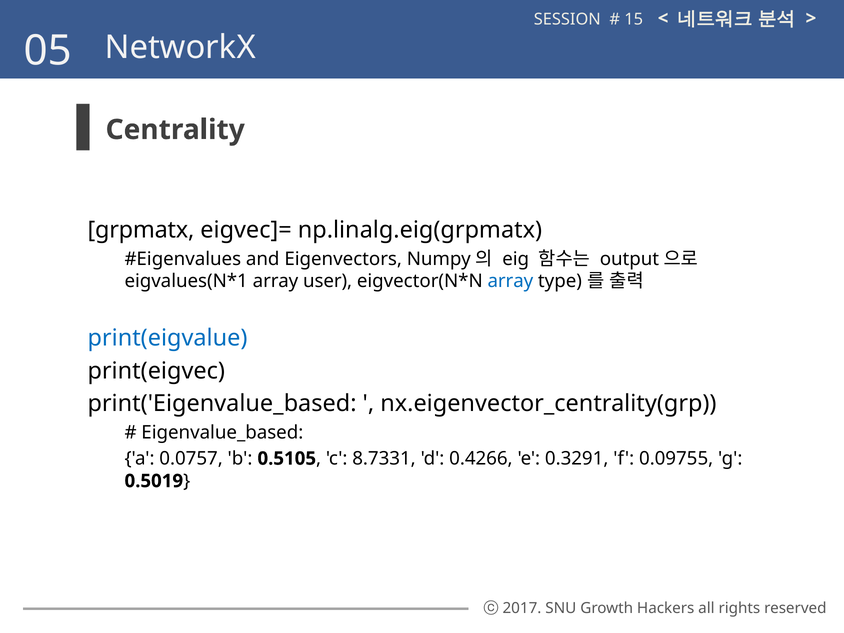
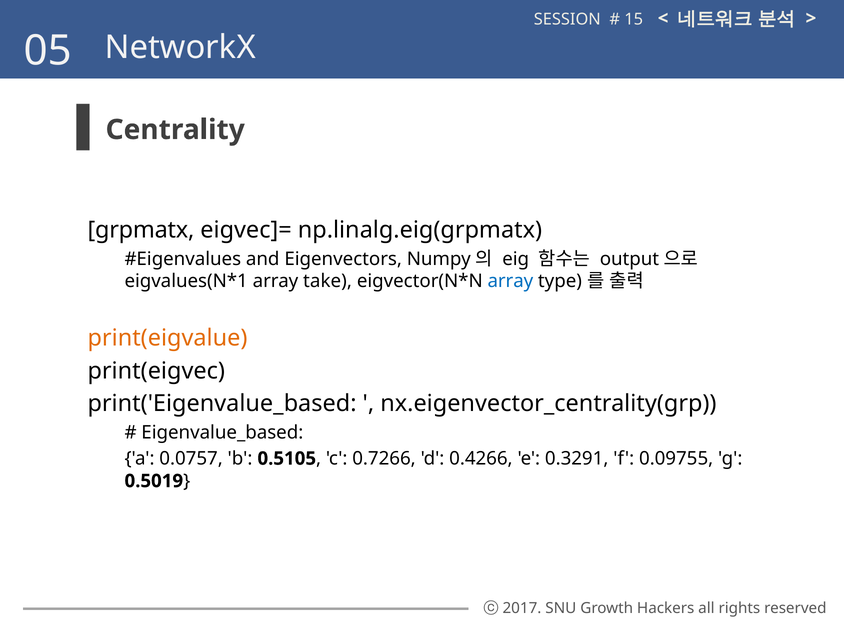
user: user -> take (328, 281)
print(eigvalue colour: blue -> orange (168, 338)
8.7331: 8.7331 -> 0.7266 (384, 459)
